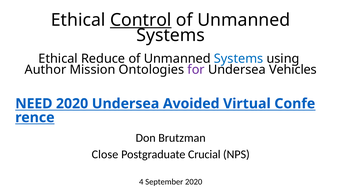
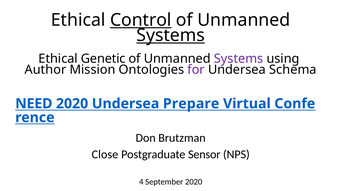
Systems underline: none -> present (171, 35)
Reduce: Reduce -> Genetic (103, 59)
Systems colour: blue -> purple (239, 59)
Vehicles: Vehicles -> Schema (293, 70)
Avoided: Avoided -> Prepare (191, 103)
Crucial: Crucial -> Sensor (204, 154)
